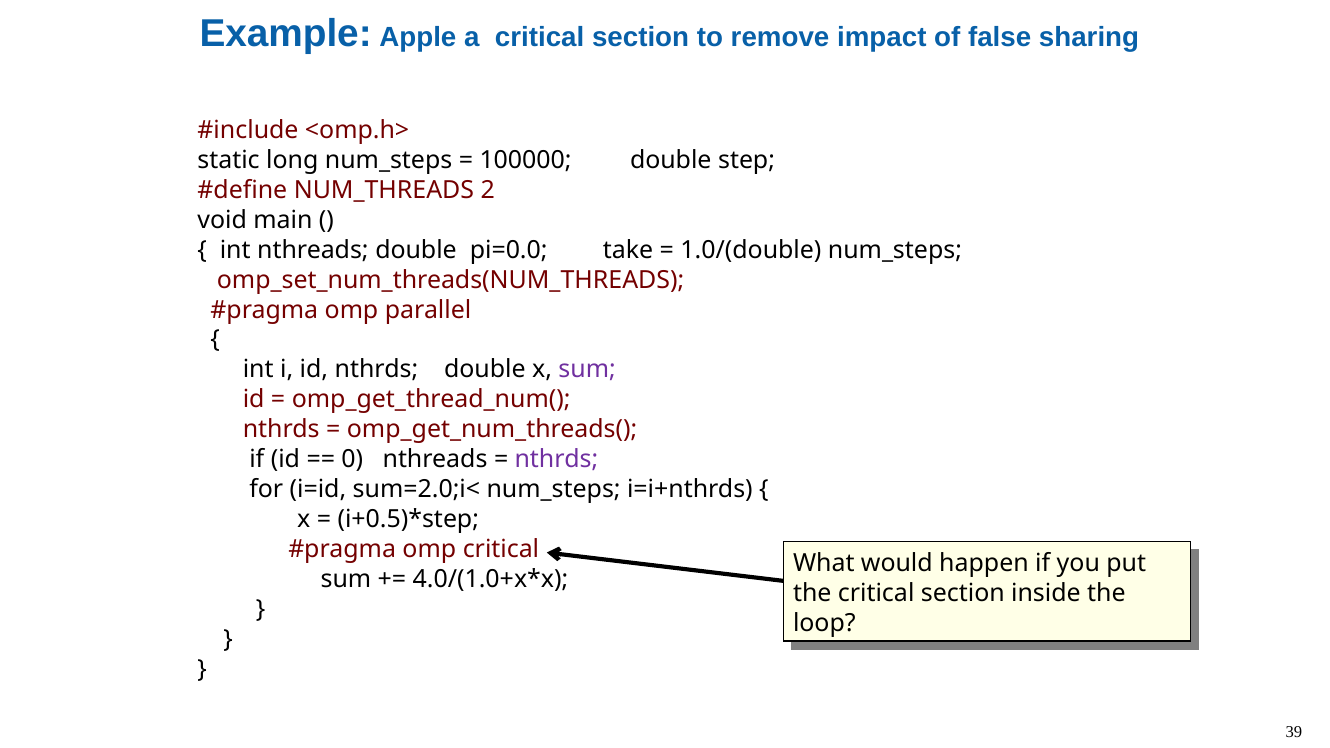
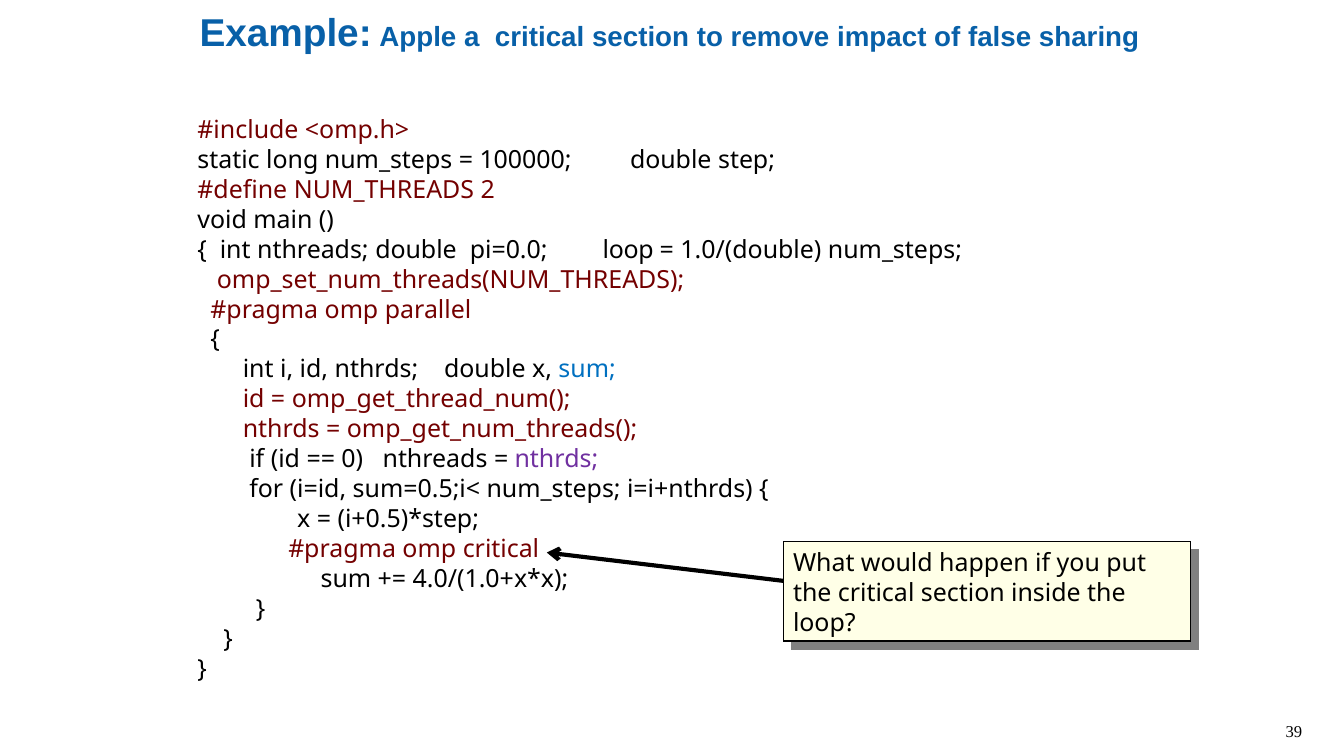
pi=0.0 take: take -> loop (628, 250)
sum colour: purple -> blue (587, 370)
sum=2.0;i<: sum=2.0;i< -> sum=0.5;i< (416, 489)
